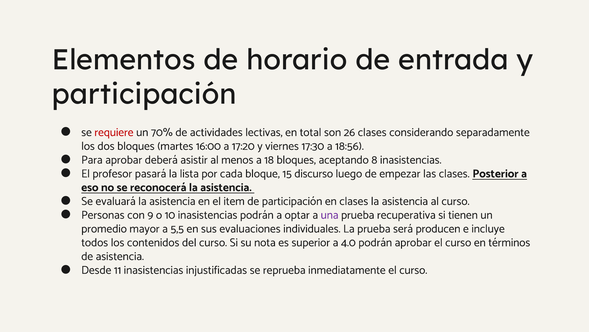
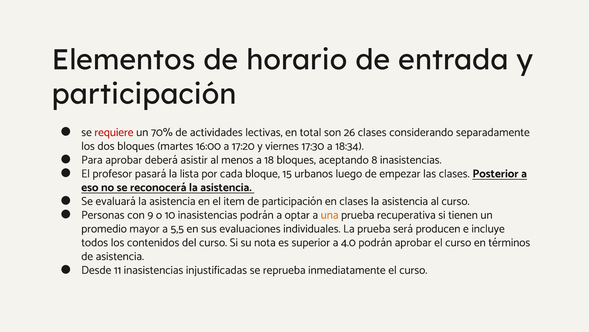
18:56: 18:56 -> 18:34 (349, 146)
discurso: discurso -> urbanos (314, 173)
una colour: purple -> orange (330, 214)
